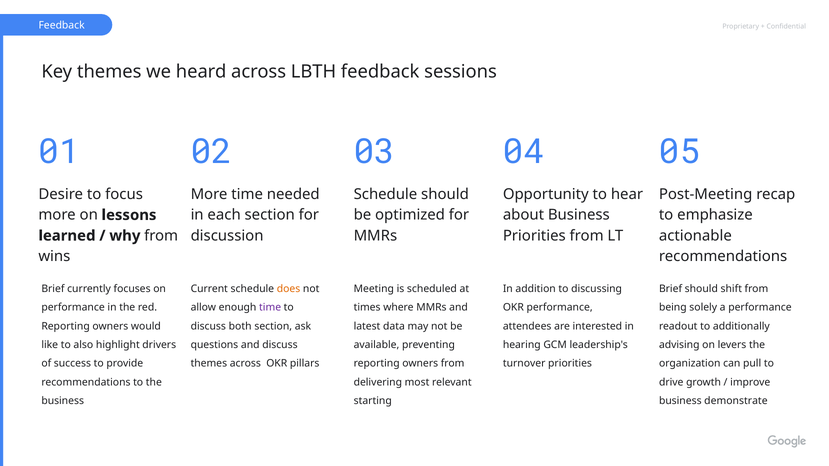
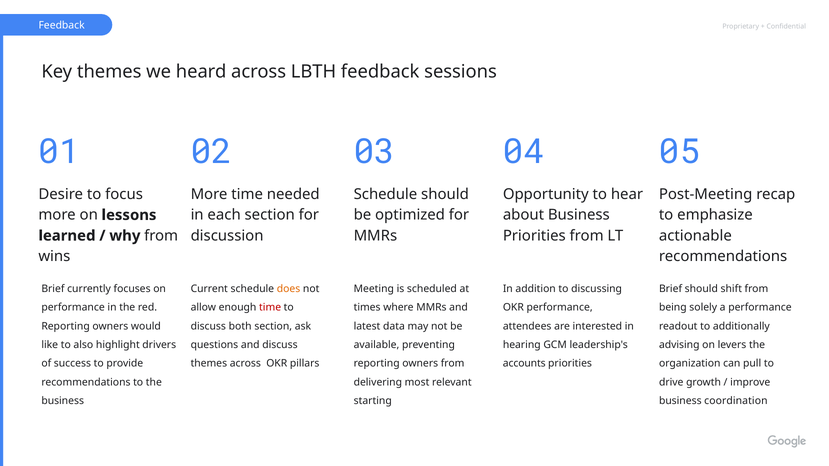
time colour: purple -> red (270, 308)
turnover: turnover -> accounts (524, 364)
demonstrate: demonstrate -> coordination (736, 401)
